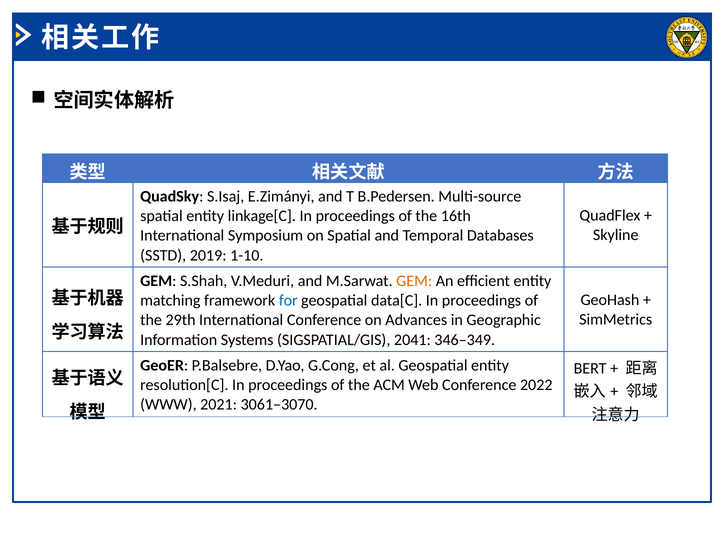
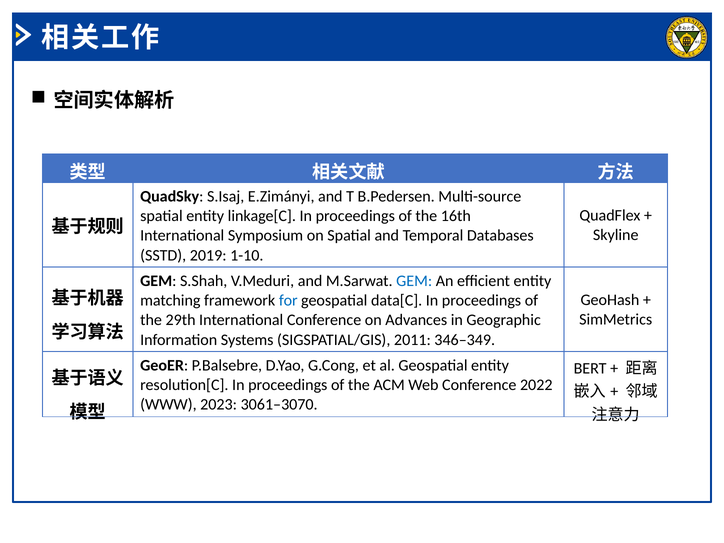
GEM colour: orange -> blue (414, 281)
2041: 2041 -> 2011 (412, 340)
2021: 2021 -> 2023 (219, 405)
